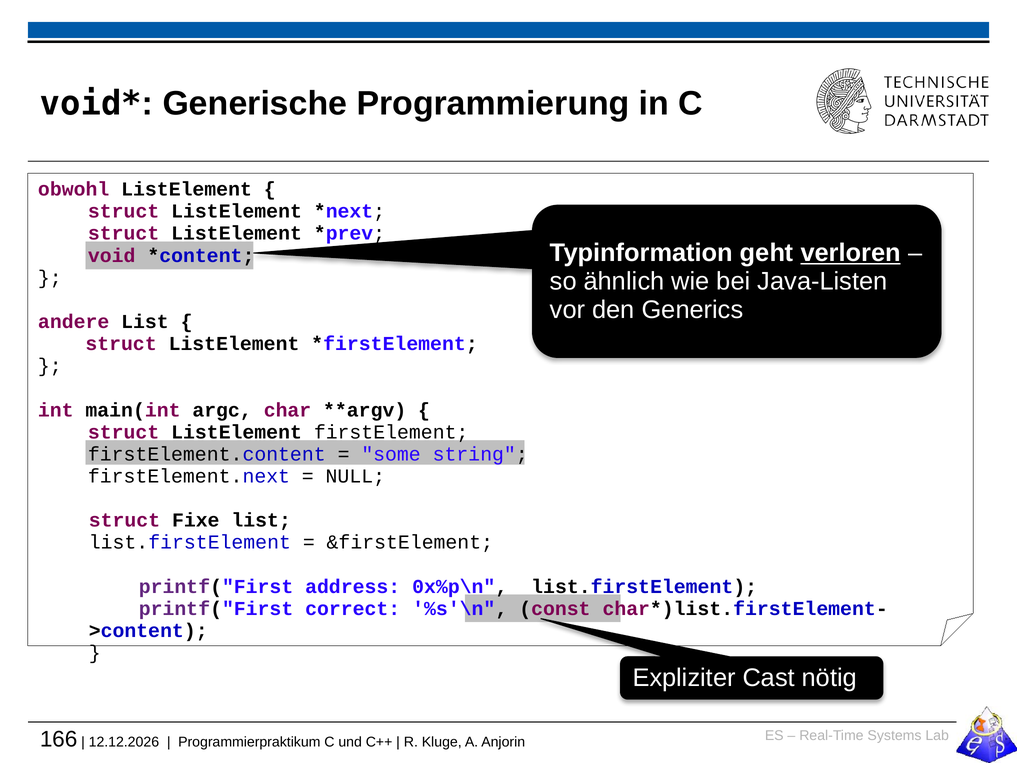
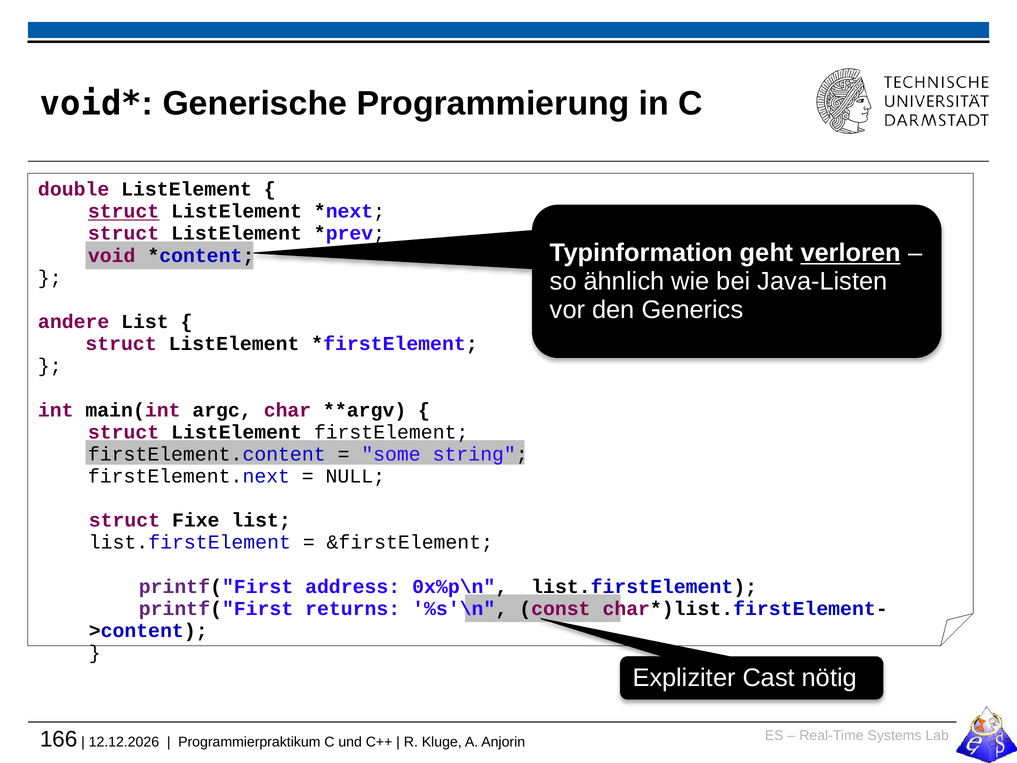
obwohl: obwohl -> double (74, 189)
struct underline: none -> present (124, 211)
correct: correct -> returns (353, 608)
